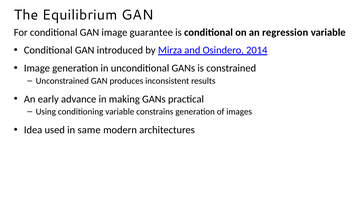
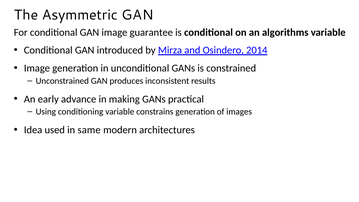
Equilibrium: Equilibrium -> Asymmetric (80, 15)
regression: regression -> algorithms (285, 32)
